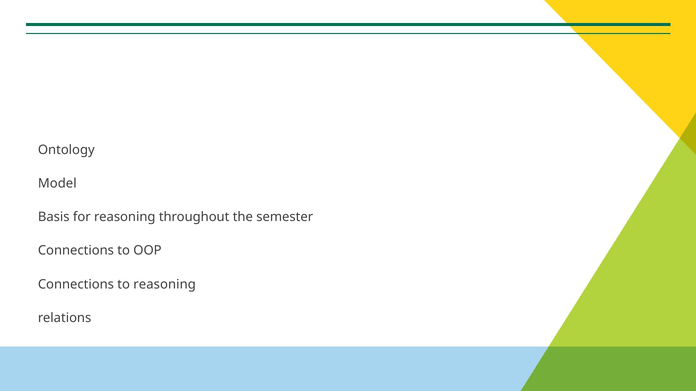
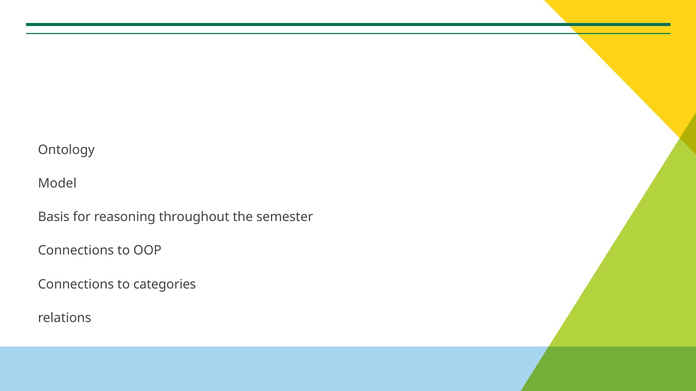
to reasoning: reasoning -> categories (165, 285)
